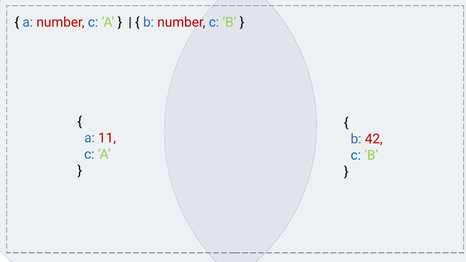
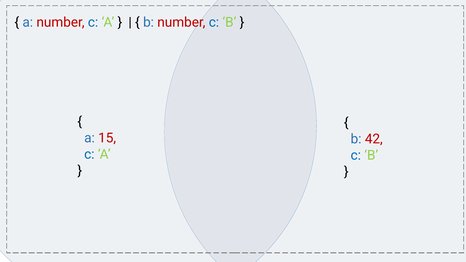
11: 11 -> 15 (107, 138)
